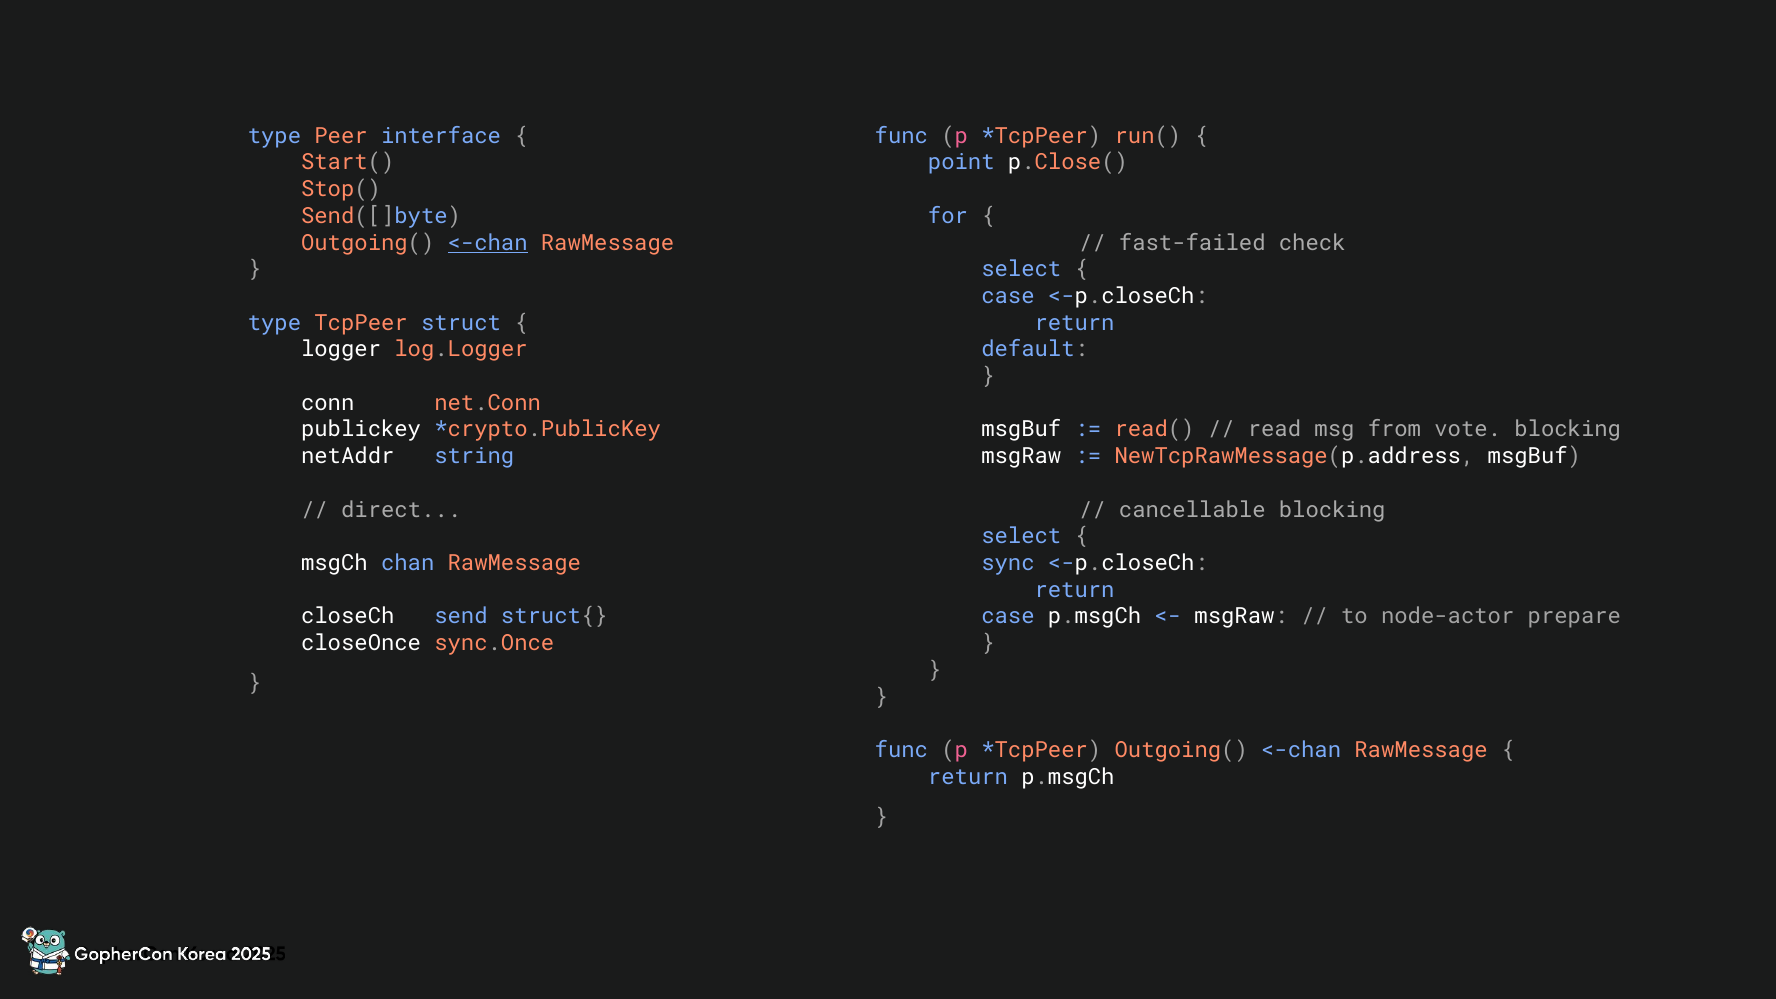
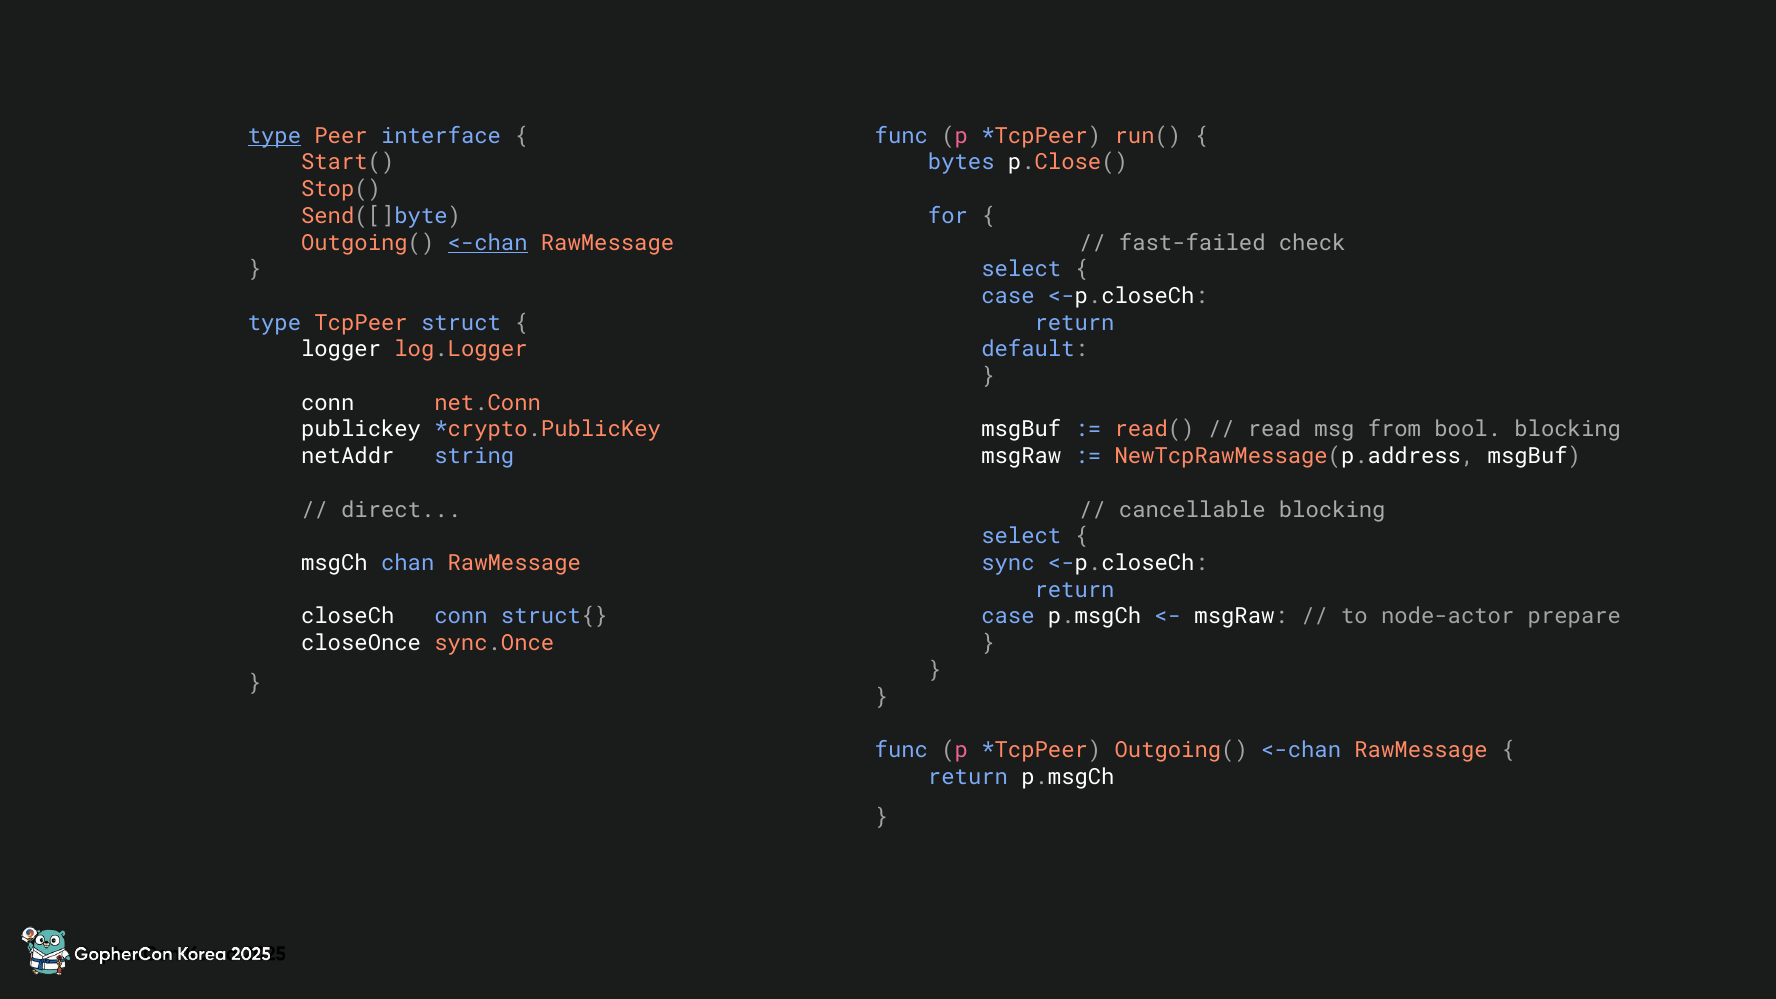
type underline: none -> present (274, 136)
point: point -> bytes (961, 163)
vote: vote -> bool (1468, 430)
closeCh send: send -> conn (461, 617)
